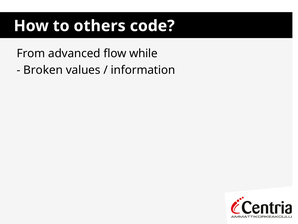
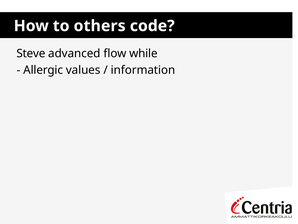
From: From -> Steve (31, 53)
Broken: Broken -> Allergic (43, 70)
